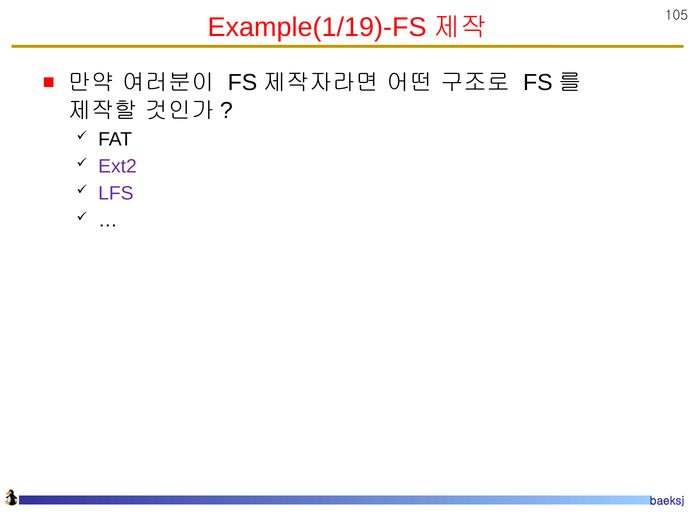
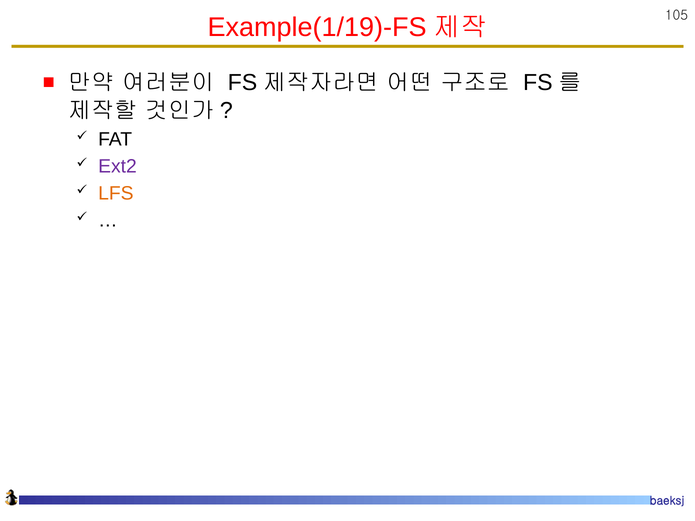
LFS colour: purple -> orange (116, 194)
